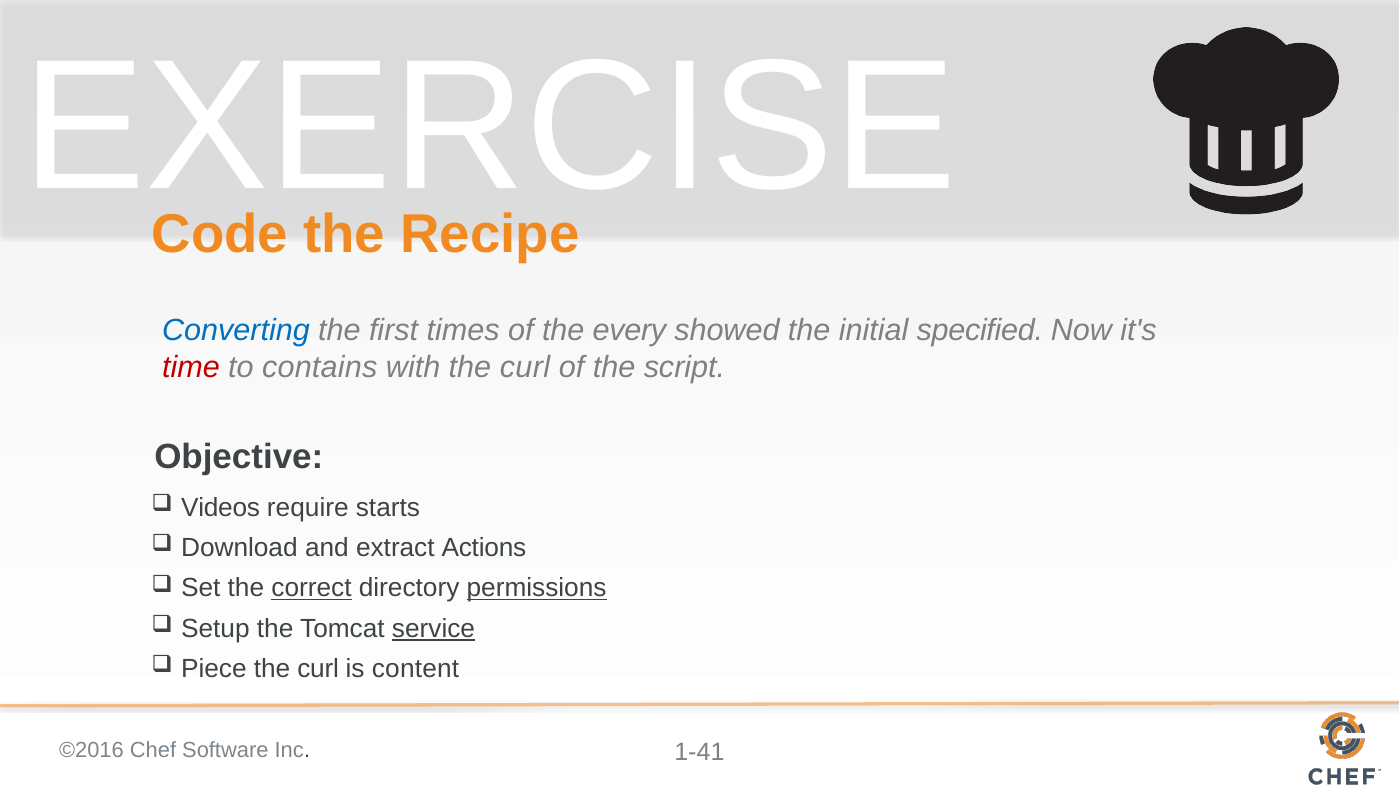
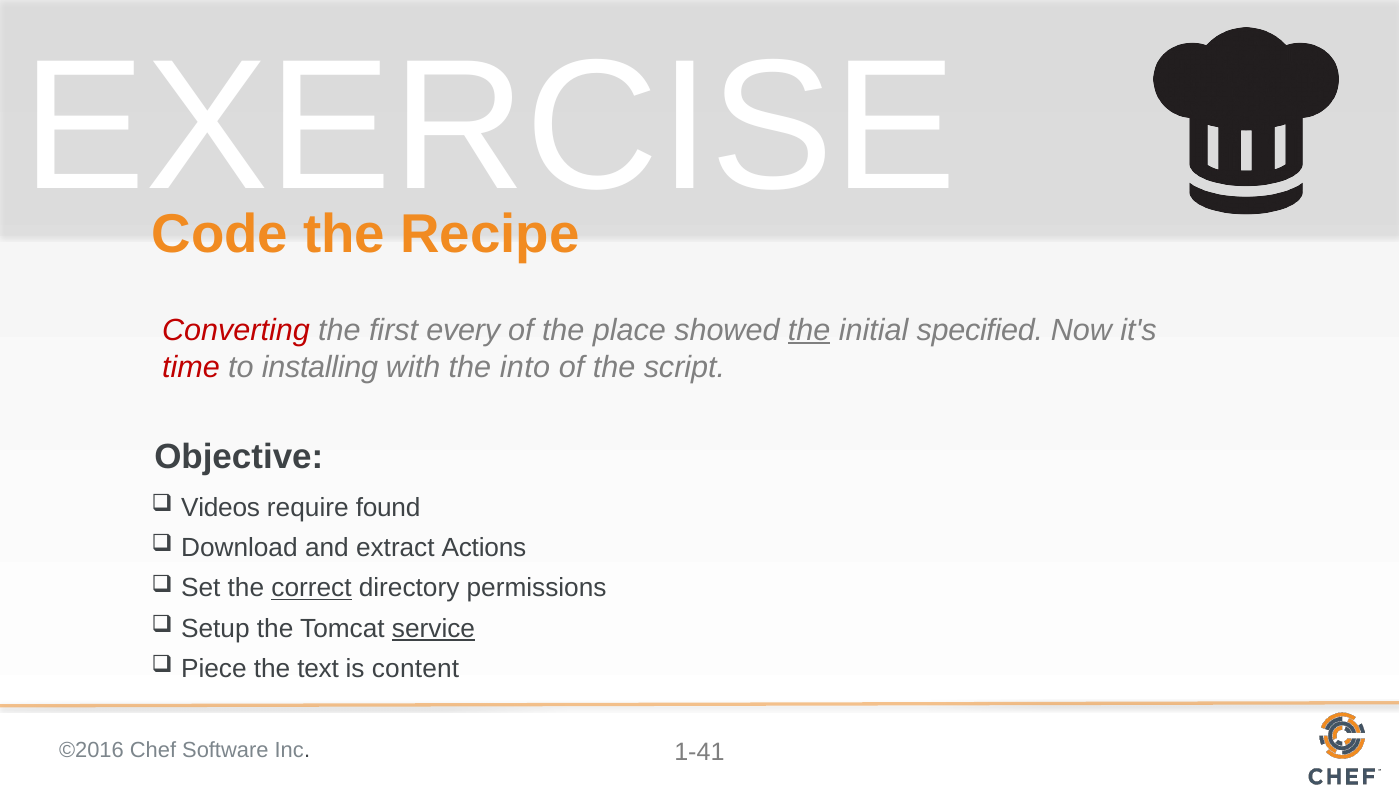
Converting colour: blue -> red (236, 330)
times: times -> every (463, 330)
every: every -> place (629, 330)
the underline: none -> present (809, 330)
contains: contains -> installing (320, 367)
with the curl: curl -> into (525, 367)
starts: starts -> found (388, 508)
permissions underline: present -> none (537, 588)
curl: curl -> text (318, 669)
